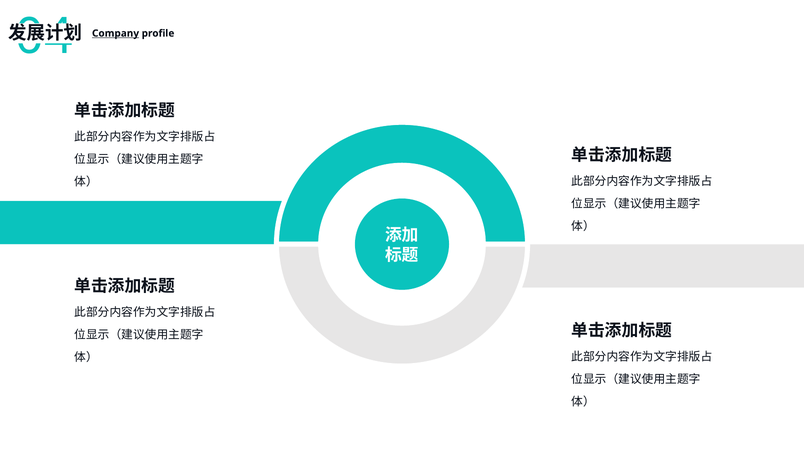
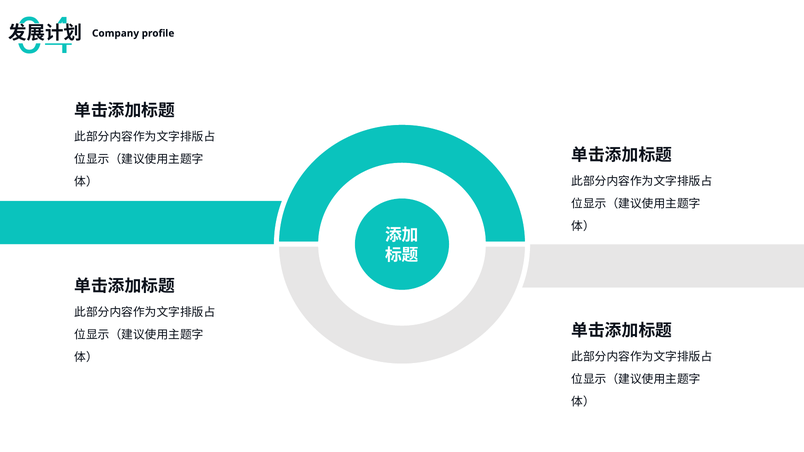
Company underline: present -> none (116, 33)
